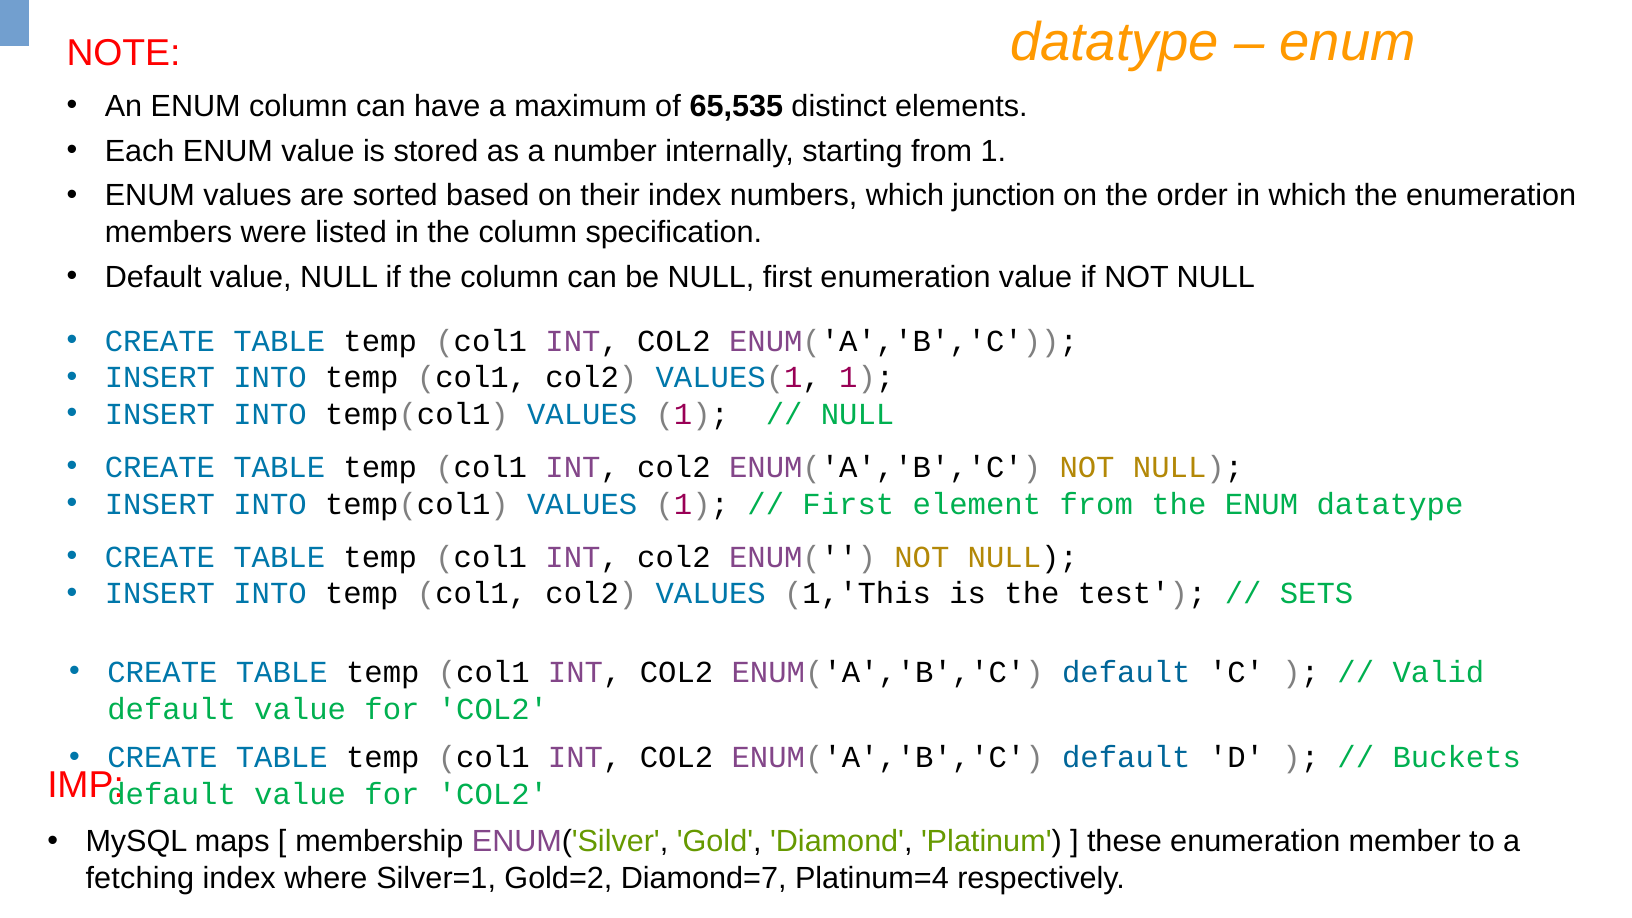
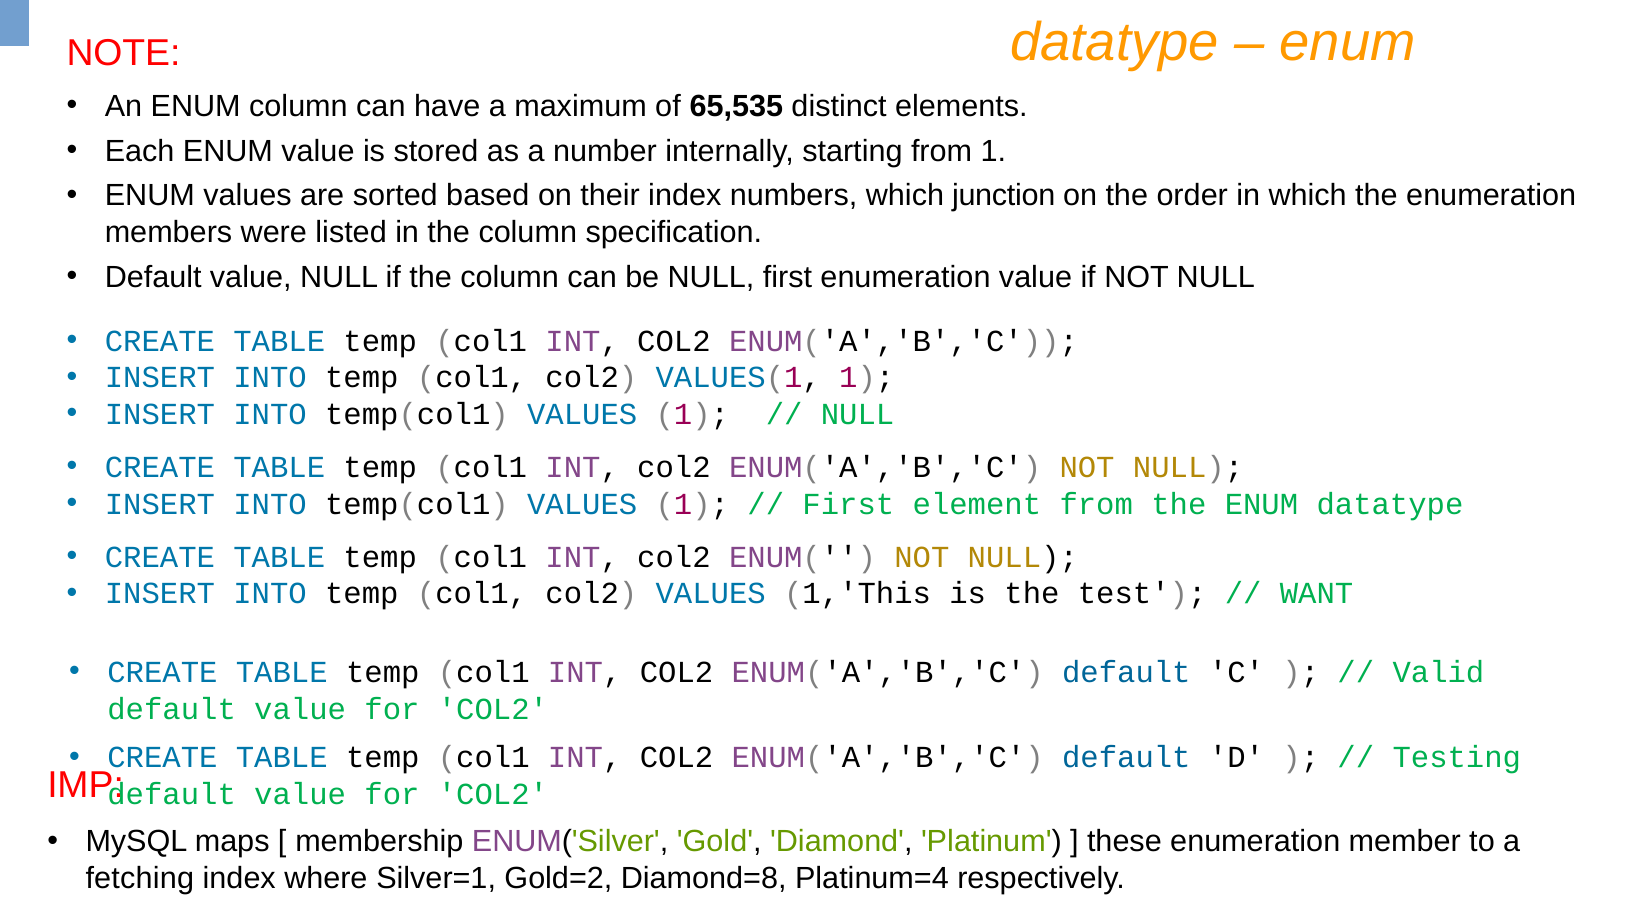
SETS: SETS -> WANT (1317, 594)
Buckets: Buckets -> Testing (1457, 758)
Diamond=7: Diamond=7 -> Diamond=8 (704, 878)
